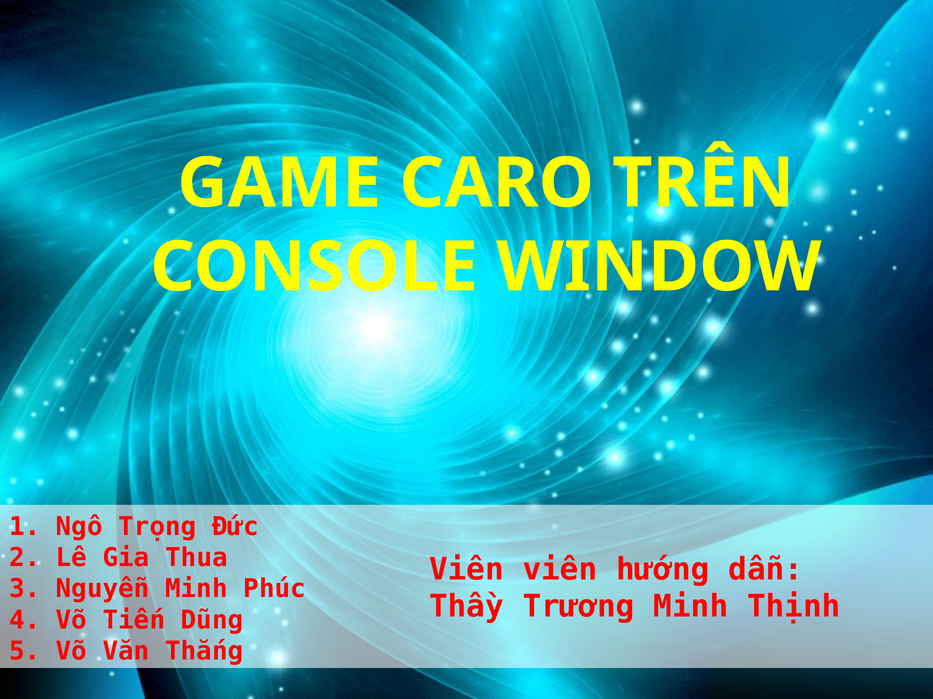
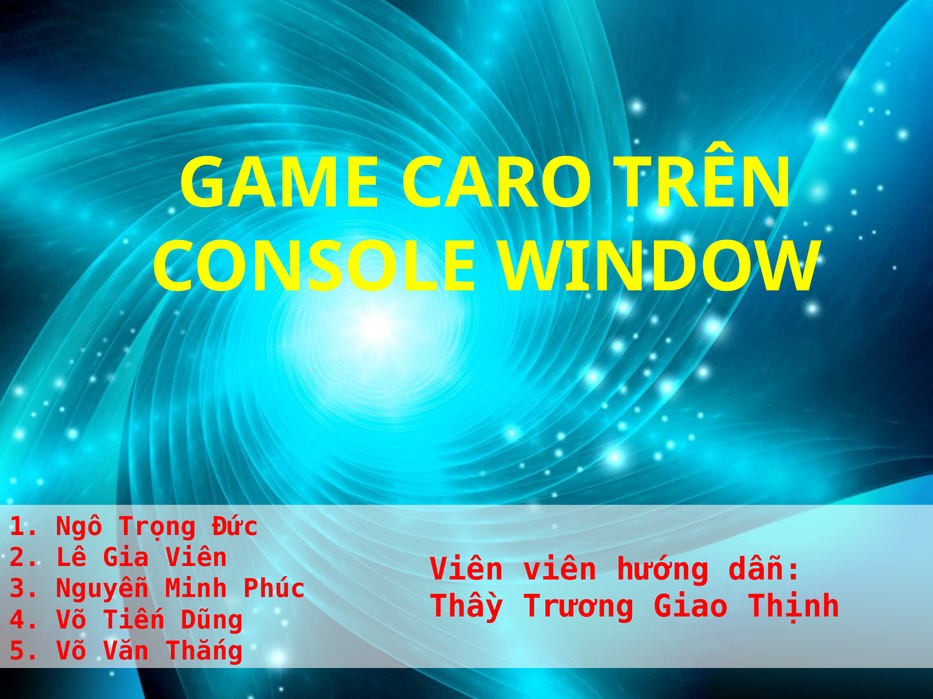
Gia Thua: Thua -> Viên (197, 558)
Trương Minh: Minh -> Giao (691, 607)
